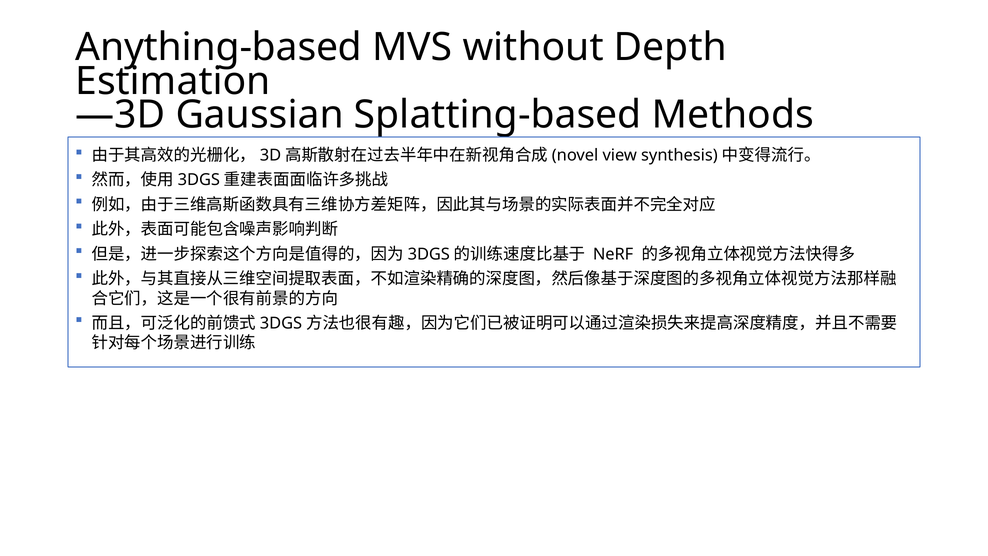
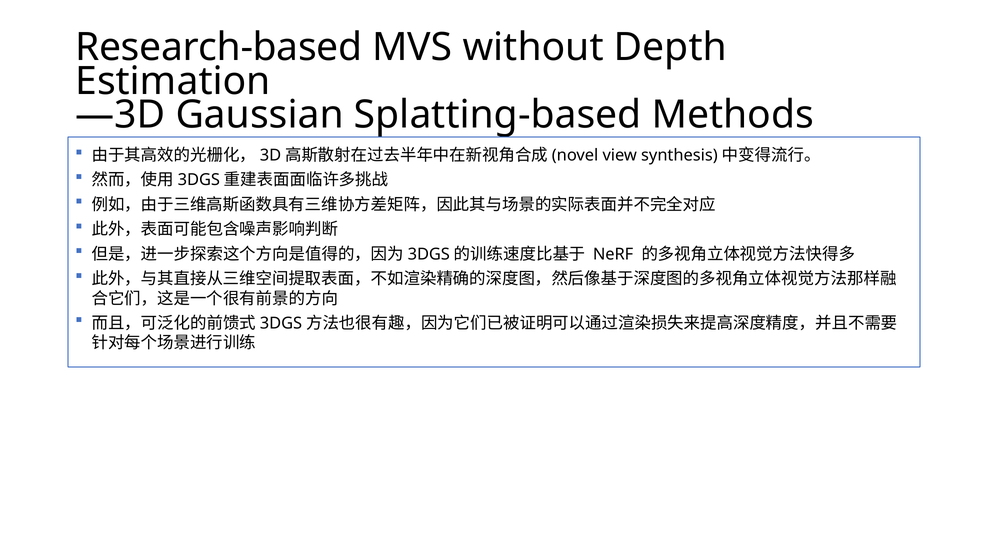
Anything-based: Anything-based -> Research-based (219, 47)
